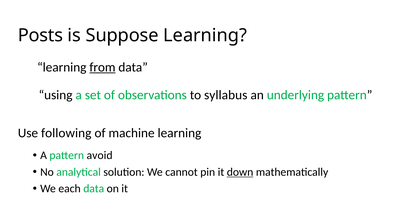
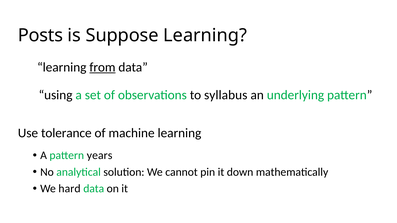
following: following -> tolerance (66, 133)
avoid: avoid -> years (100, 156)
down underline: present -> none (240, 172)
each: each -> hard (69, 189)
